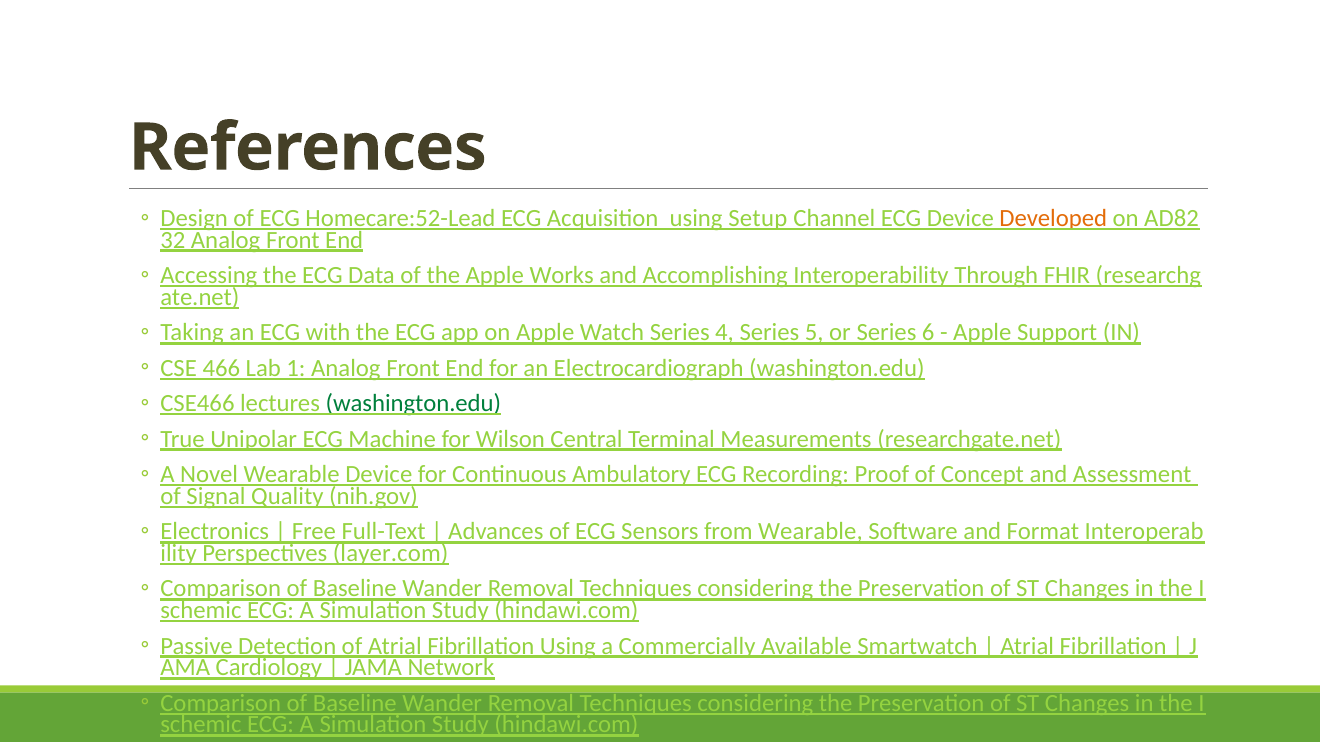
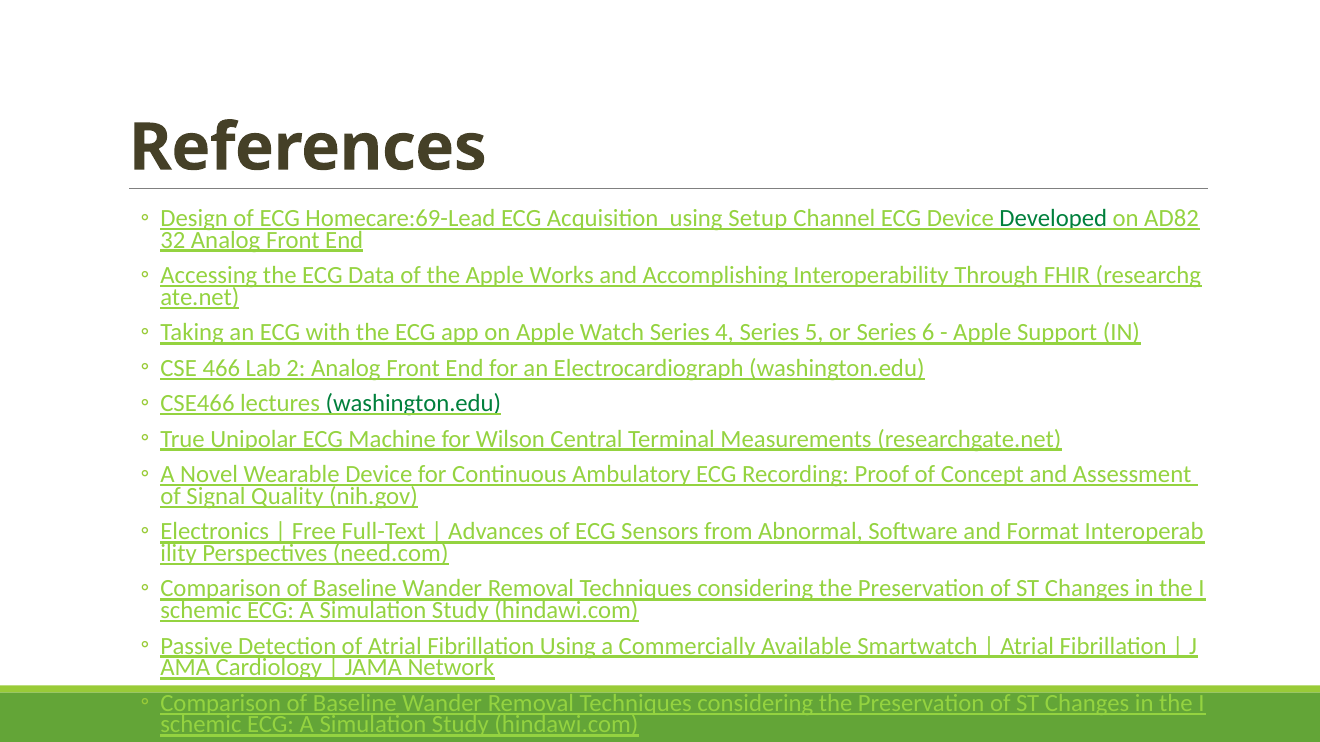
Homecare:52-Lead: Homecare:52-Lead -> Homecare:69-Lead (400, 218)
Developed colour: orange -> green (1053, 218)
1: 1 -> 2 (296, 368)
from Wearable: Wearable -> Abnormal (811, 532)
layer.com: layer.com -> need.com (391, 554)
